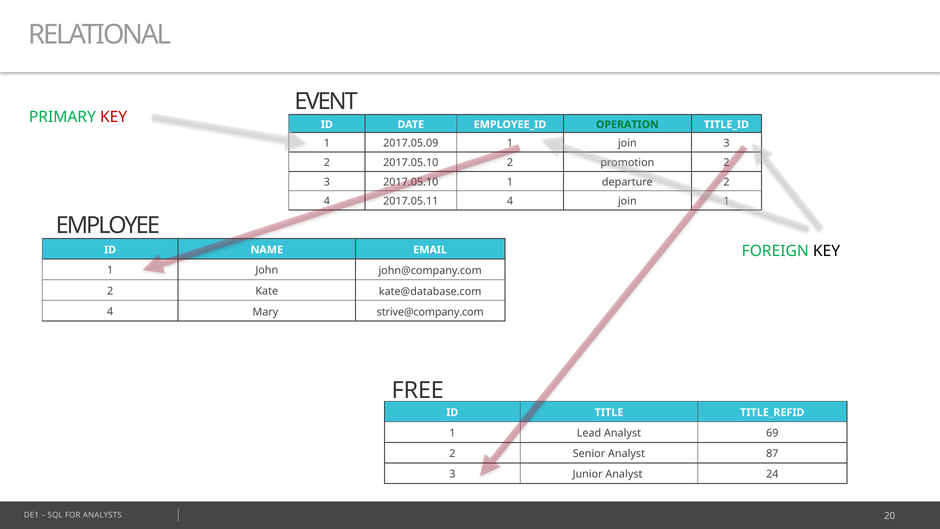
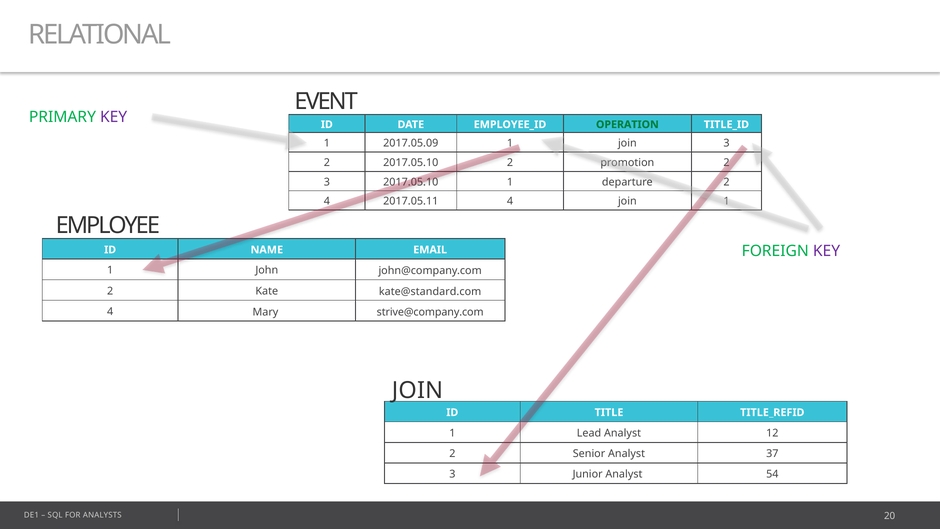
KEY colour: red -> purple (114, 117)
KEY colour: black -> purple (827, 251)
kate@database.com: kate@database.com -> kate@standard.com (430, 291)
FREE: FREE -> JOIN (417, 390)
69: 69 -> 12 (772, 433)
87: 87 -> 37 (772, 453)
24: 24 -> 54 (772, 474)
